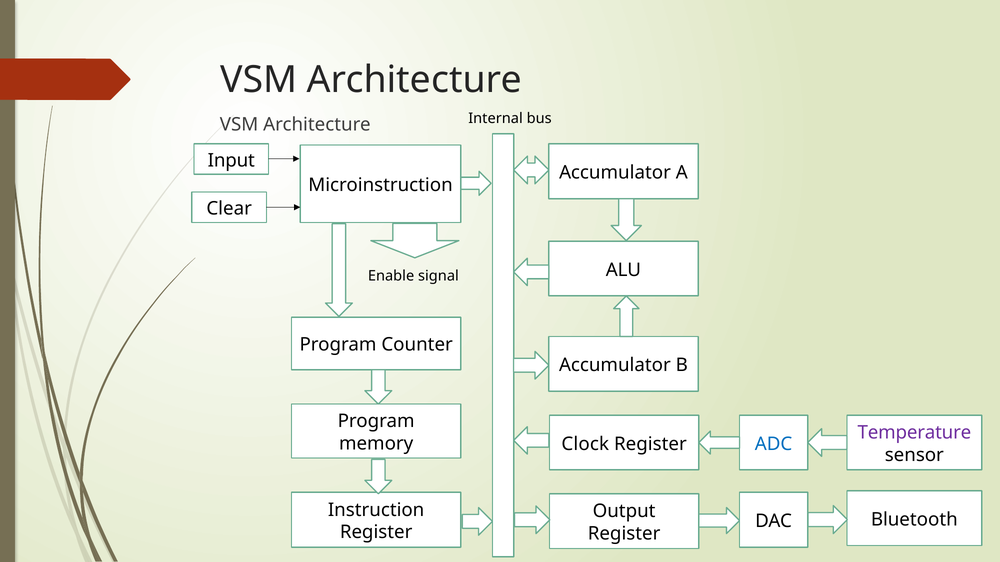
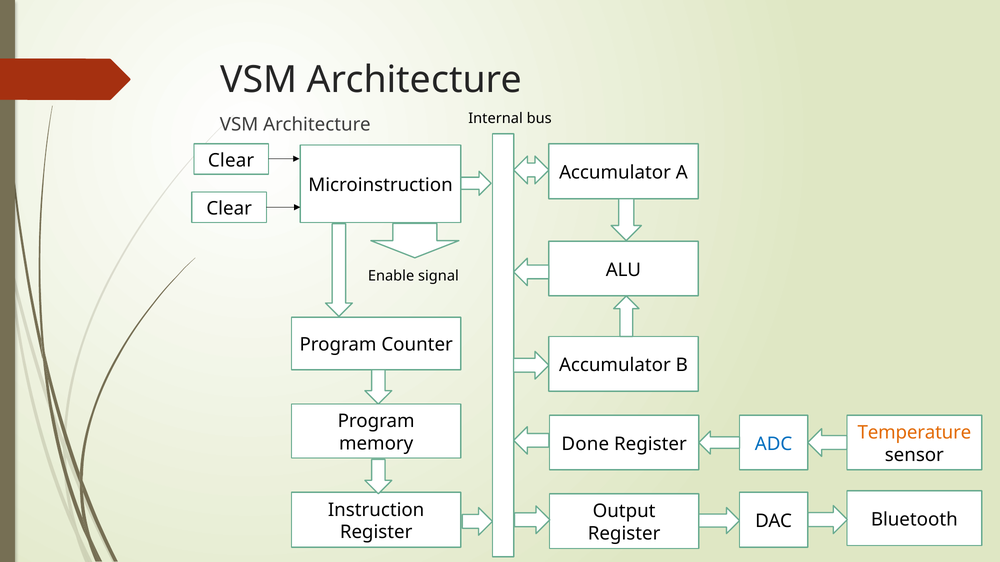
Input: Input -> Clear (231, 161)
Temperature colour: purple -> orange (914, 433)
Clock: Clock -> Done (585, 444)
